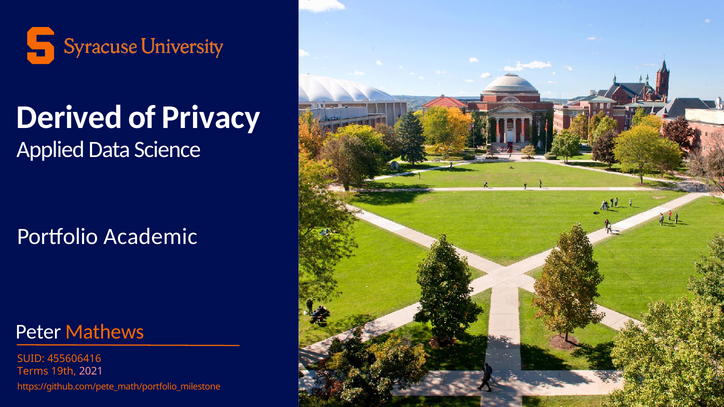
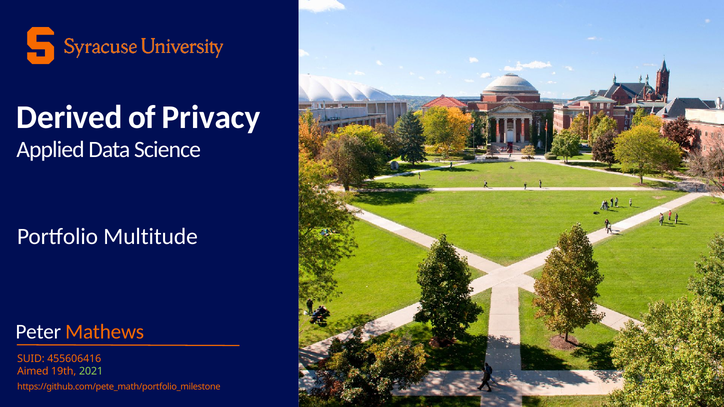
Academic: Academic -> Multitude (151, 237)
Terms: Terms -> Aimed (33, 372)
2021 colour: pink -> light green (91, 372)
